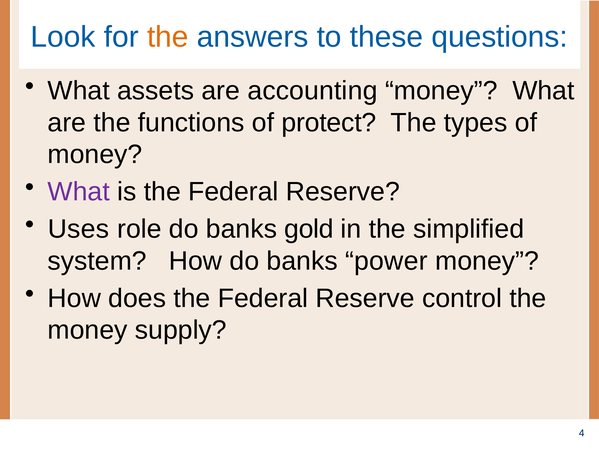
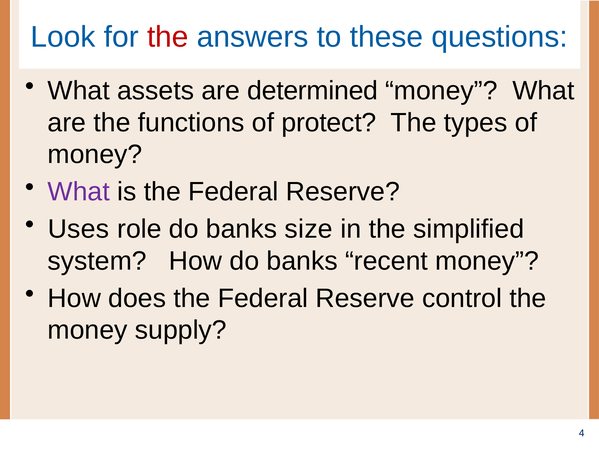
the colour: orange -> red (168, 37)
accounting: accounting -> determined (313, 91)
gold: gold -> size (309, 229)
power: power -> recent (387, 261)
